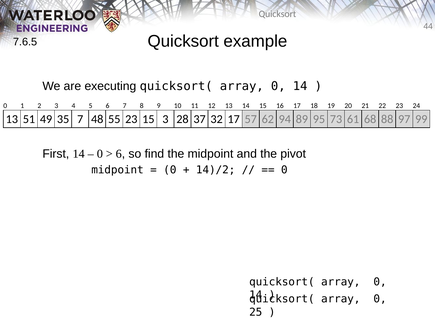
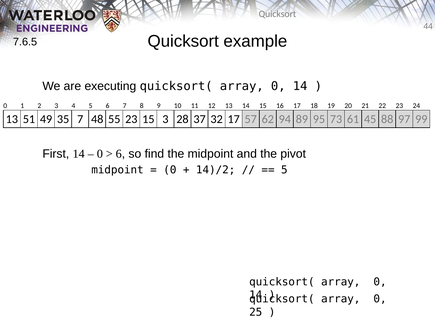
68: 68 -> 45 (370, 119)
0: 0 -> 5 (284, 170)
